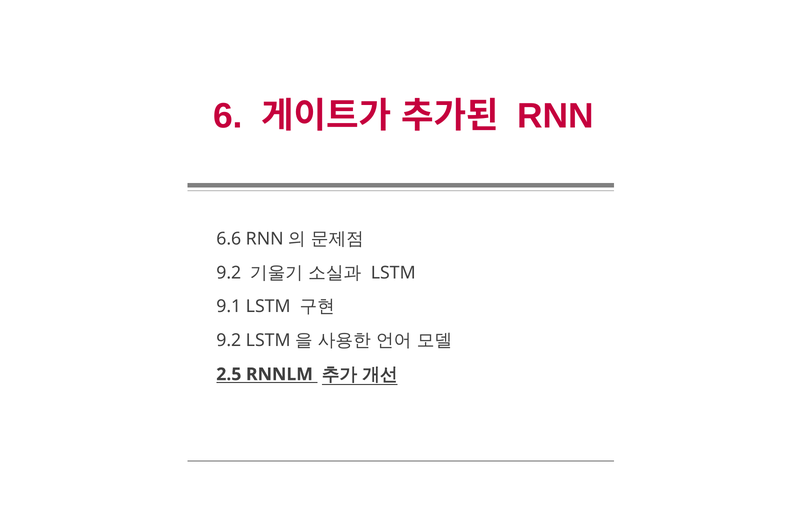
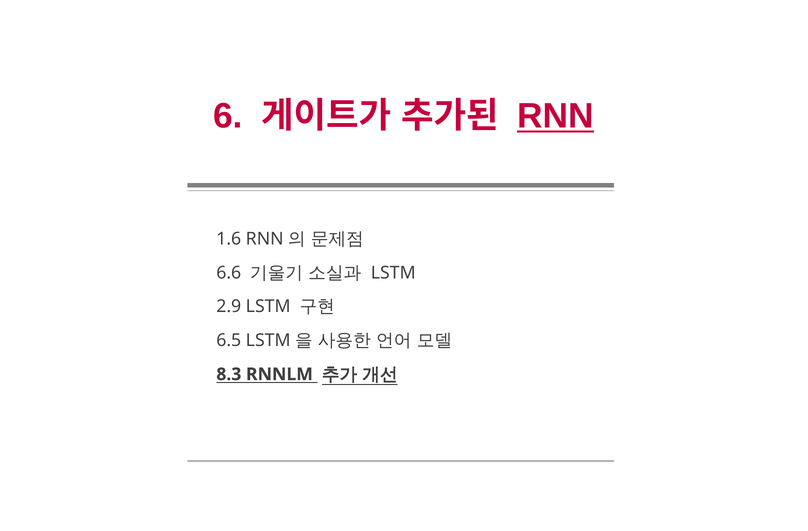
RNN underline: none -> present (555, 116)
6.6: 6.6 -> 1.6 (229, 239)
9.2: 9.2 -> 6.6 (229, 273)
9.1: 9.1 -> 2.9 (229, 306)
9.2: 9.2 -> 6.5 (229, 340)
2.5: 2.5 -> 8.3 (229, 374)
